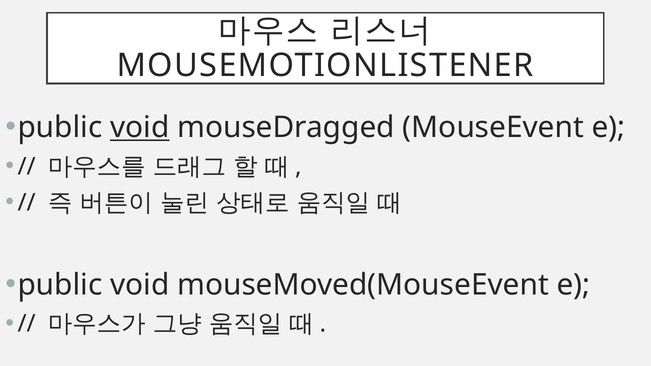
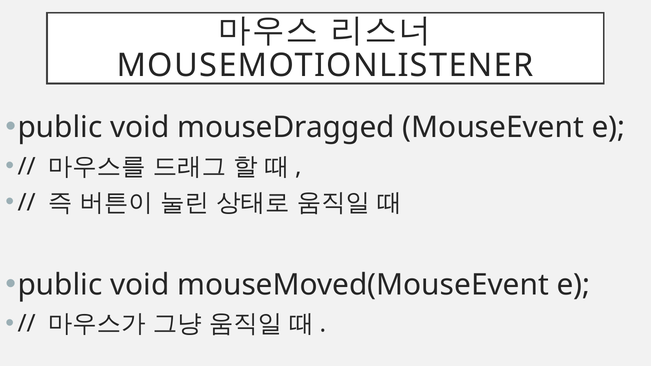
void underline: present -> none (140, 128)
